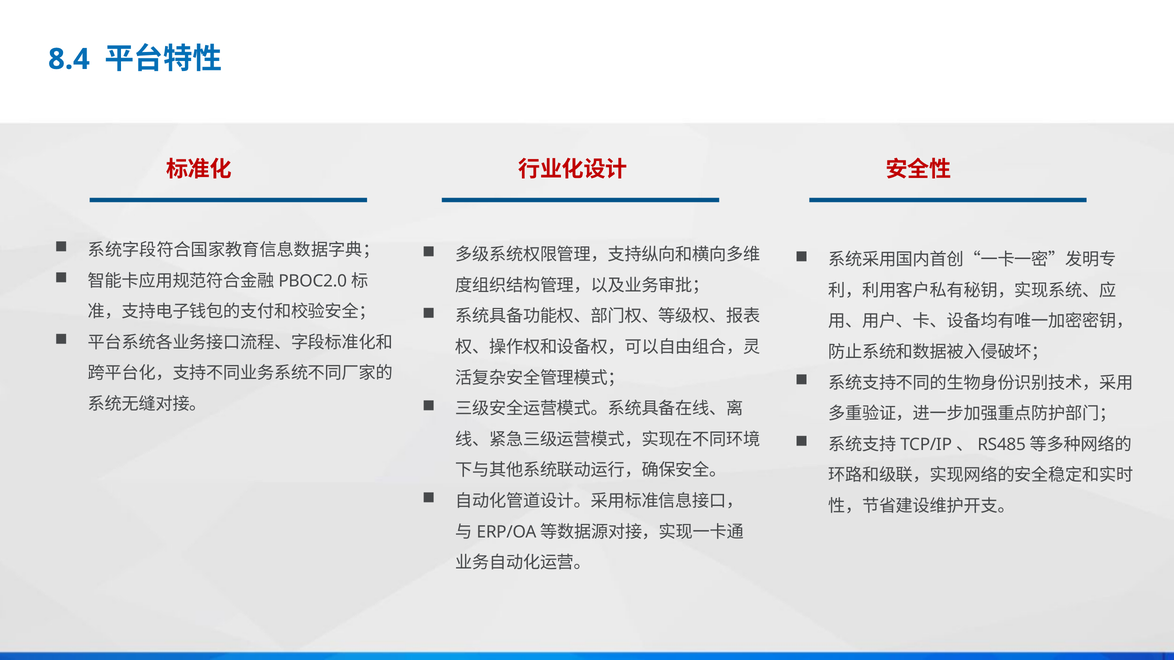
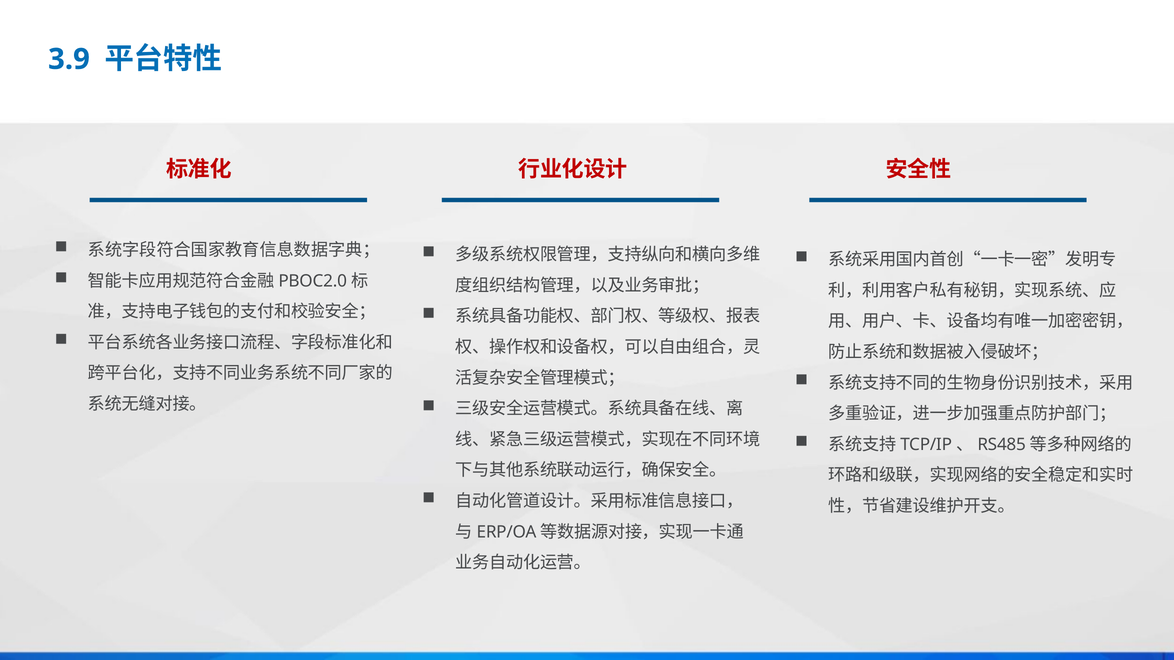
8.4: 8.4 -> 3.9 (69, 59)
